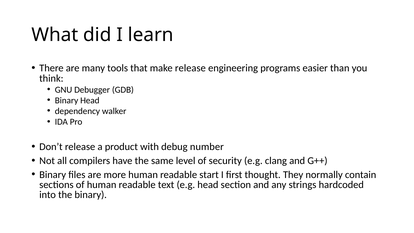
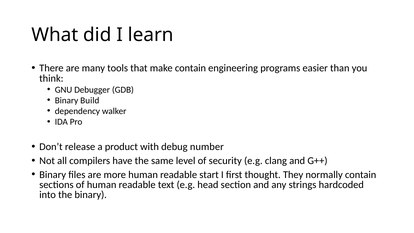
make release: release -> contain (190, 68)
Binary Head: Head -> Build (90, 100)
